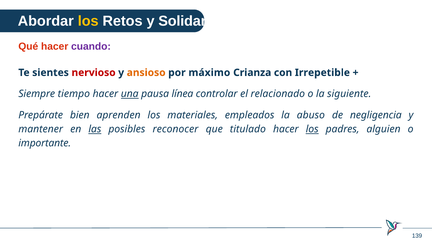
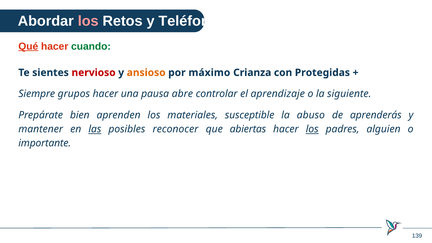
los colour: yellow -> pink (88, 21)
Solidario: Solidario -> Teléfono (188, 21)
Qué underline: none -> present (28, 46)
cuando colour: purple -> green (91, 46)
Irrepetible: Irrepetible -> Protegidas (322, 73)
tiempo: tiempo -> grupos (74, 94)
una underline: present -> none (130, 94)
línea: línea -> abre (182, 94)
relacionado: relacionado -> aprendizaje (278, 94)
empleados: empleados -> susceptible (250, 115)
negligencia: negligencia -> aprenderás (376, 115)
titulado: titulado -> abiertas (248, 129)
